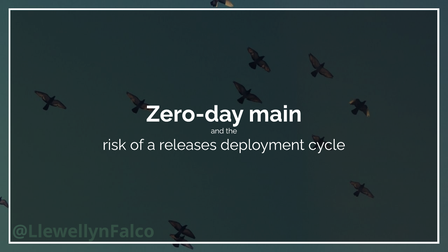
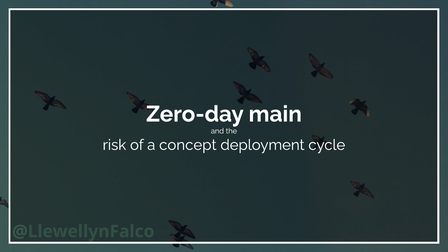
releases: releases -> concept (188, 145)
